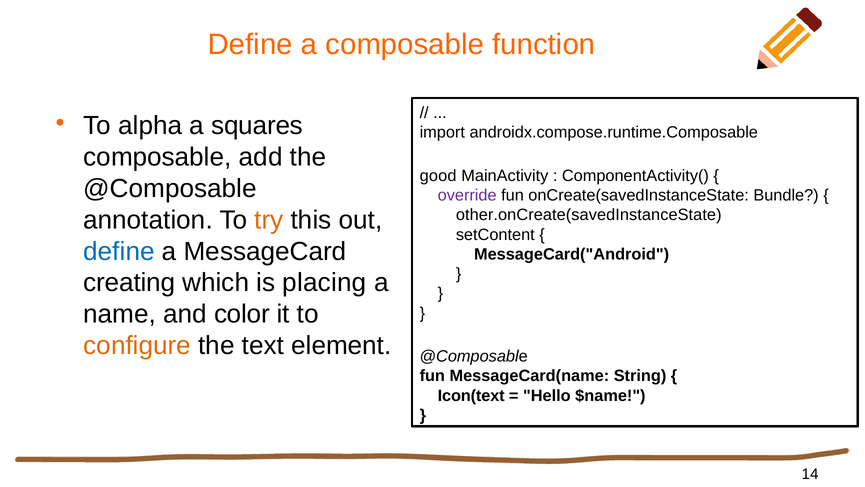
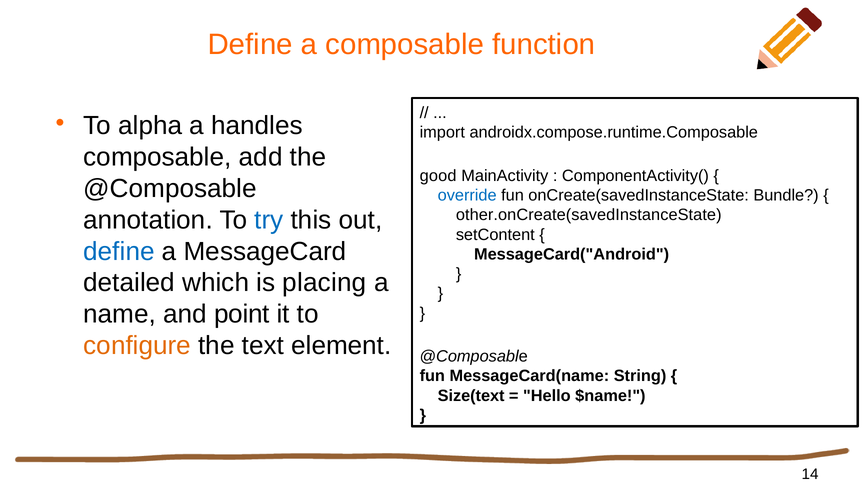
squares: squares -> handles (257, 126)
override colour: purple -> blue (467, 195)
try colour: orange -> blue (269, 220)
creating: creating -> detailed (129, 283)
color: color -> point (242, 314)
Icon(text: Icon(text -> Size(text (471, 395)
